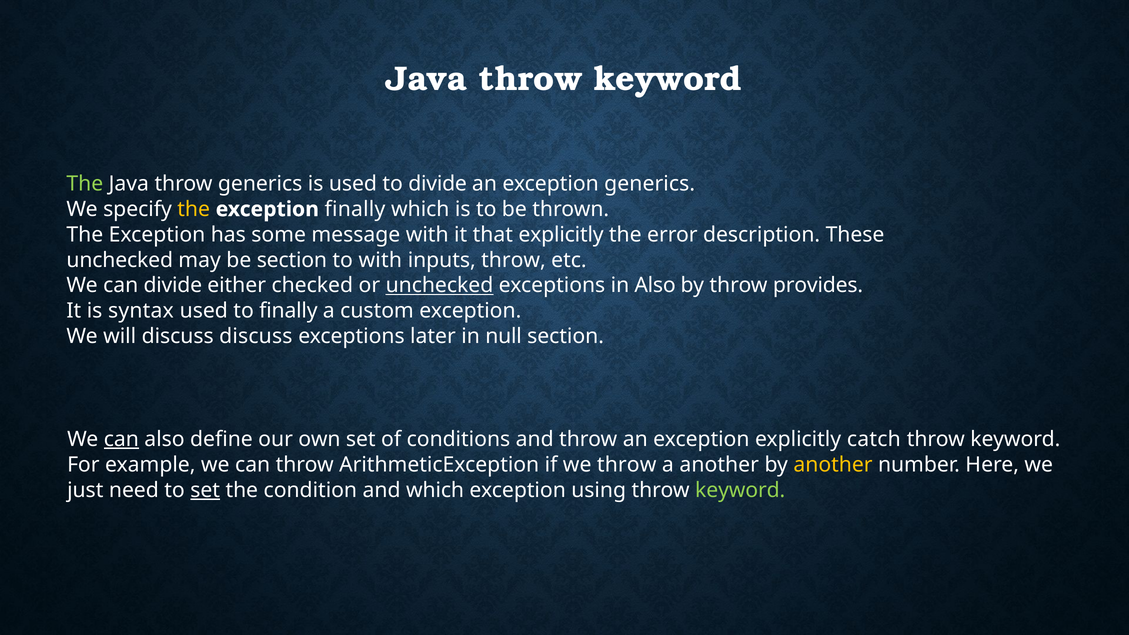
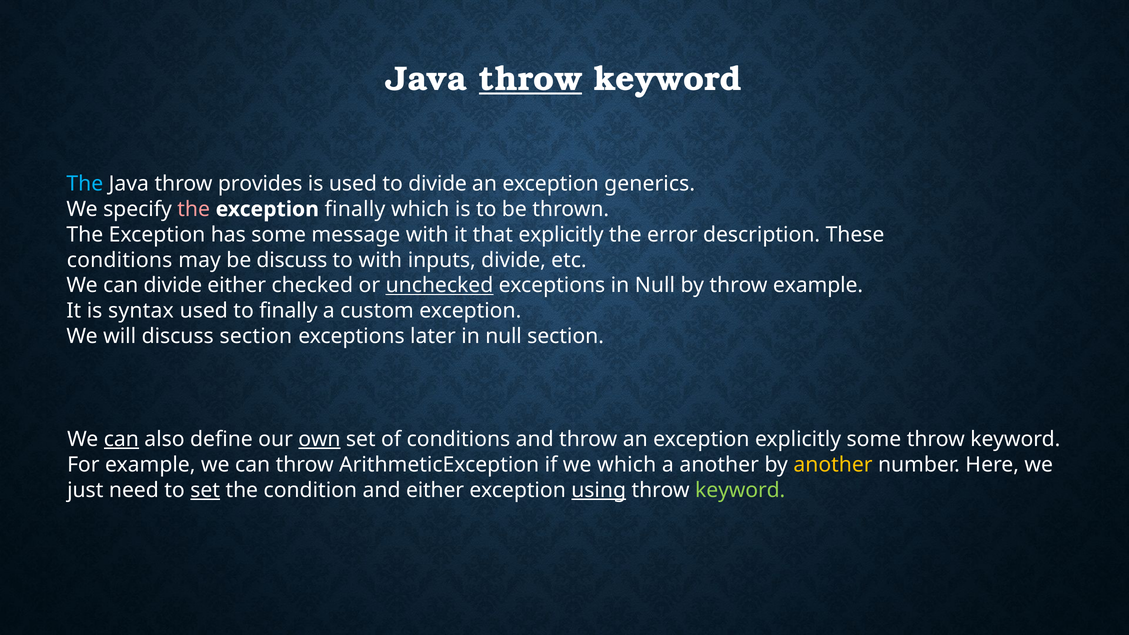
throw underline: none -> present (530, 79)
The colour: light green -> light blue (85, 184)
throw generics: generics -> provides (260, 184)
the colour: yellow -> pink (194, 209)
unchecked: unchecked -> conditions (120, 260)
be section: section -> discuss (292, 260)
inputs throw: throw -> divide (514, 260)
exceptions in Also: Also -> Null (655, 285)
throw provides: provides -> example (818, 285)
discuss discuss: discuss -> section (256, 336)
own underline: none -> present (319, 439)
explicitly catch: catch -> some (874, 439)
we throw: throw -> which (627, 465)
and which: which -> either (435, 490)
using underline: none -> present (599, 490)
